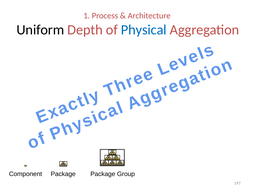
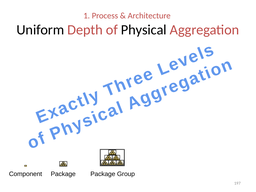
Physical colour: blue -> black (144, 30)
